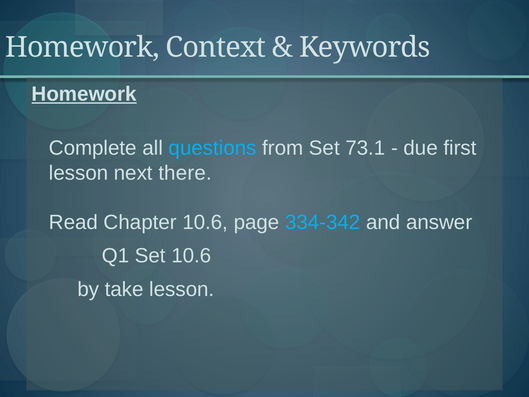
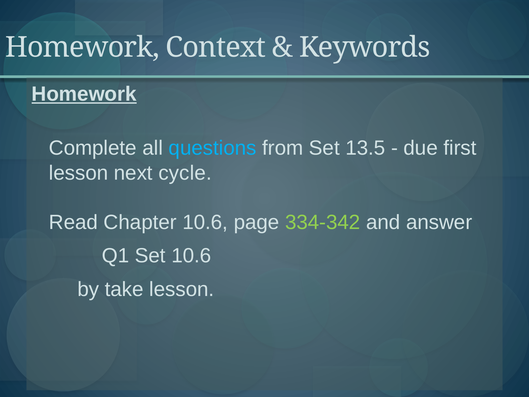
73.1: 73.1 -> 13.5 (365, 148)
there: there -> cycle (185, 173)
334-342 colour: light blue -> light green (323, 222)
